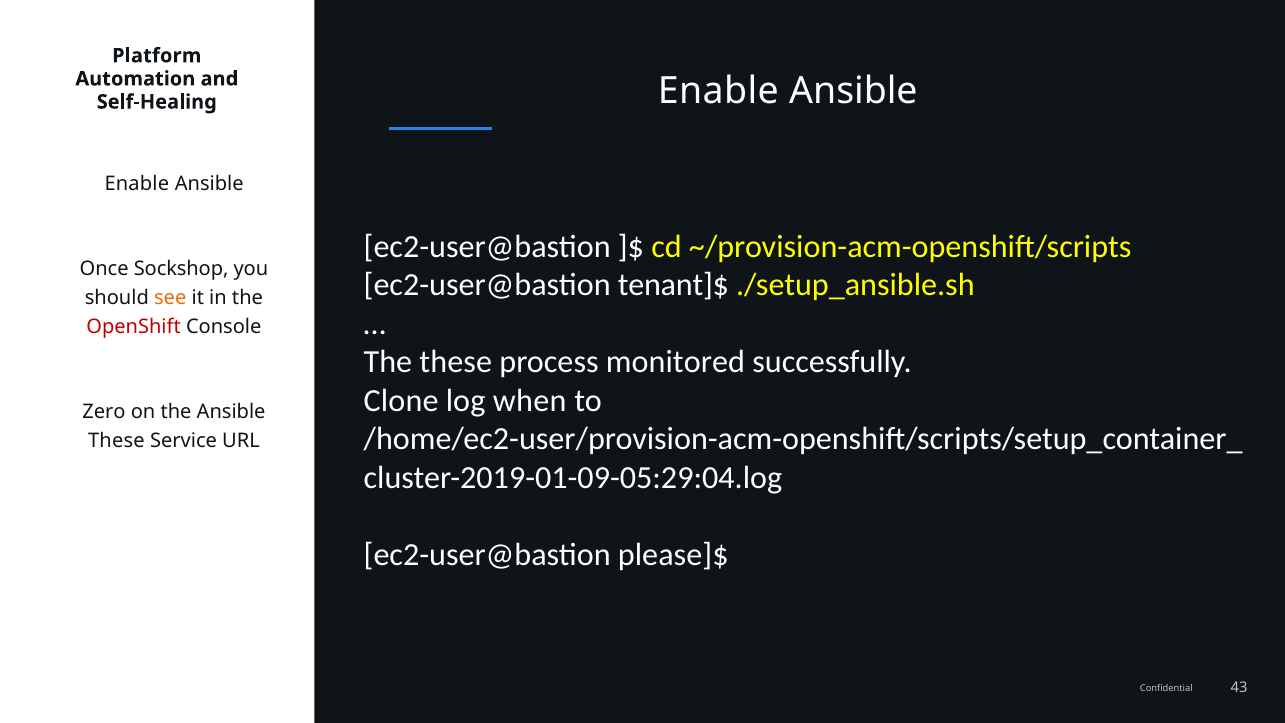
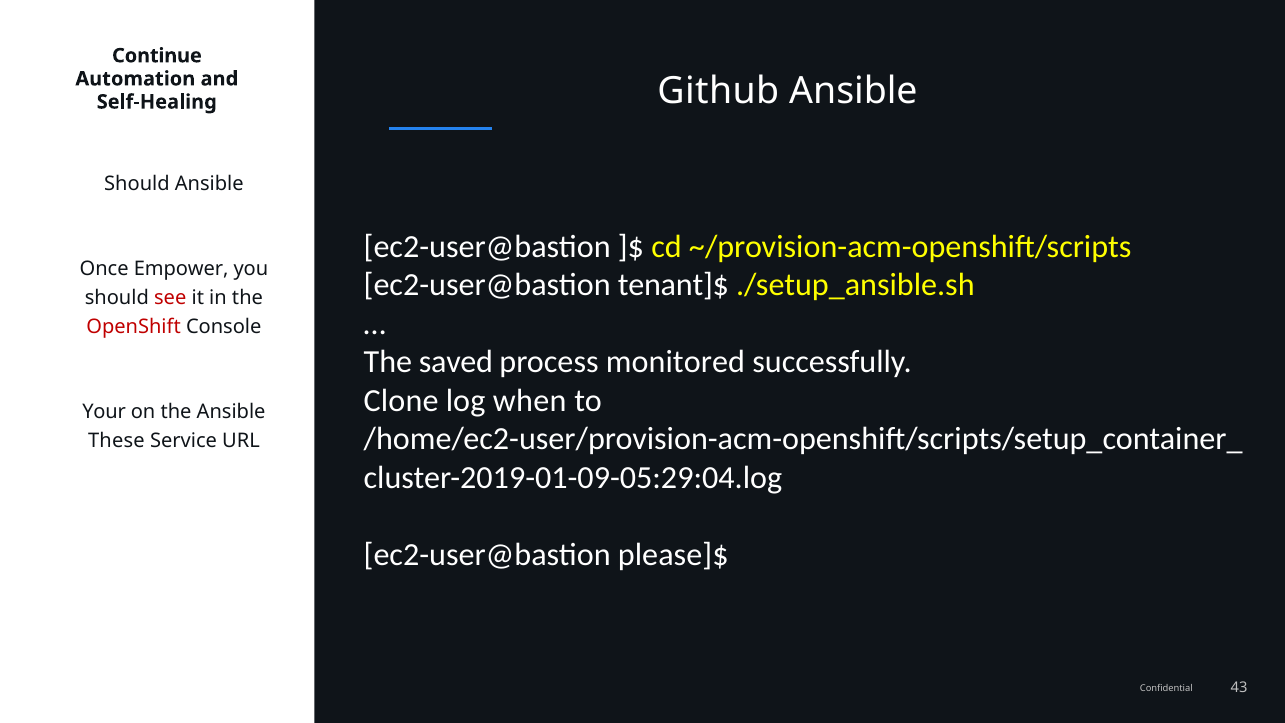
Platform: Platform -> Continue (157, 56)
Enable: Enable -> Github (718, 91)
Enable: Enable -> Should (137, 184)
Sockshop: Sockshop -> Empower (181, 269)
see colour: orange -> red (170, 298)
The these: these -> saved (456, 362)
Zero: Zero -> Your (104, 412)
